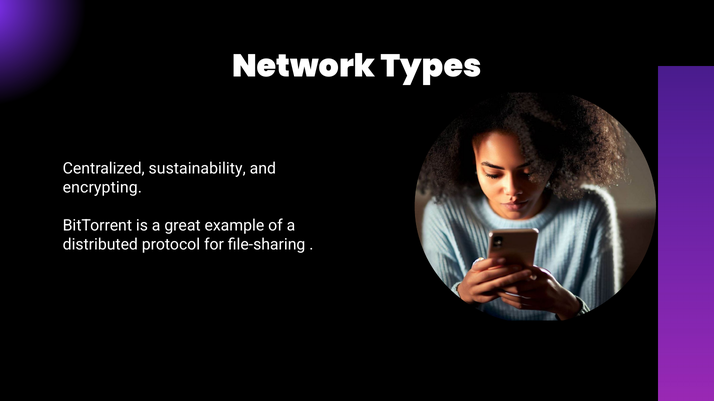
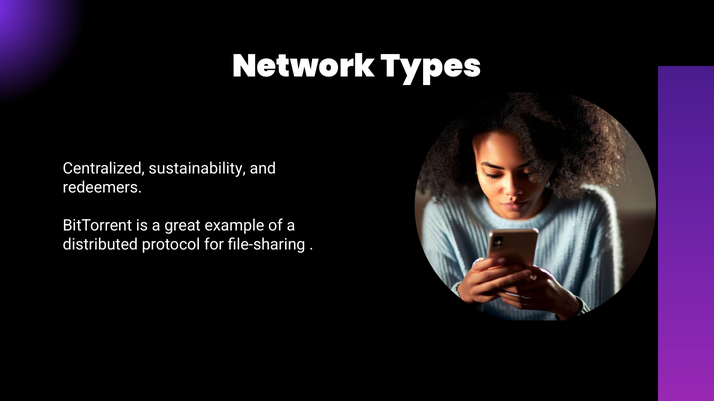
encrypting: encrypting -> redeemers (102, 188)
